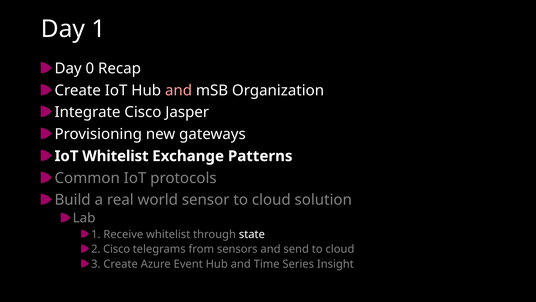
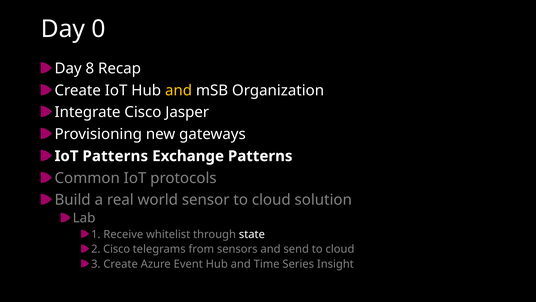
Day 1: 1 -> 0 (98, 29)
0: 0 -> 8 (90, 68)
and colour: pink -> yellow (179, 90)
IoT Whitelist: Whitelist -> Patterns (115, 156)
